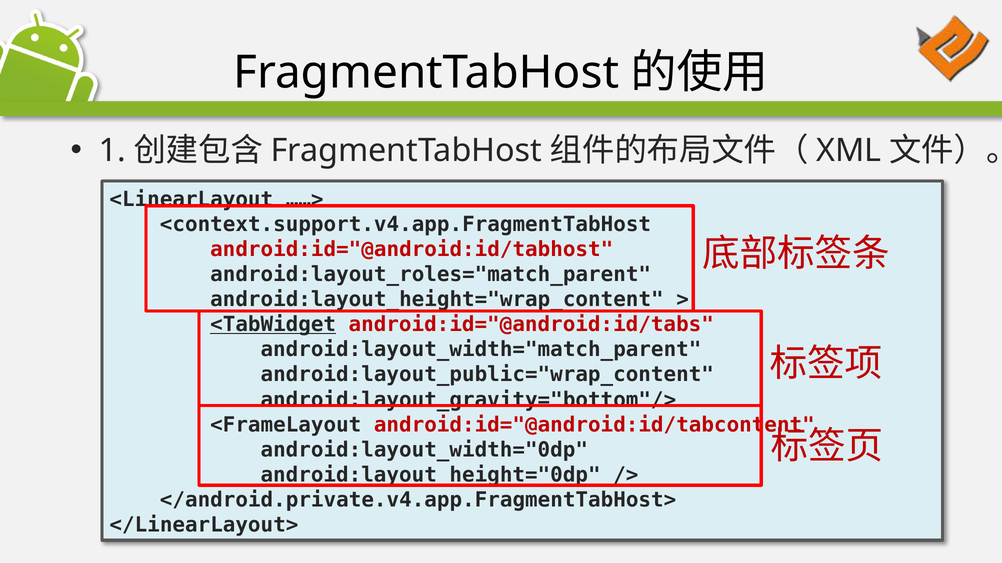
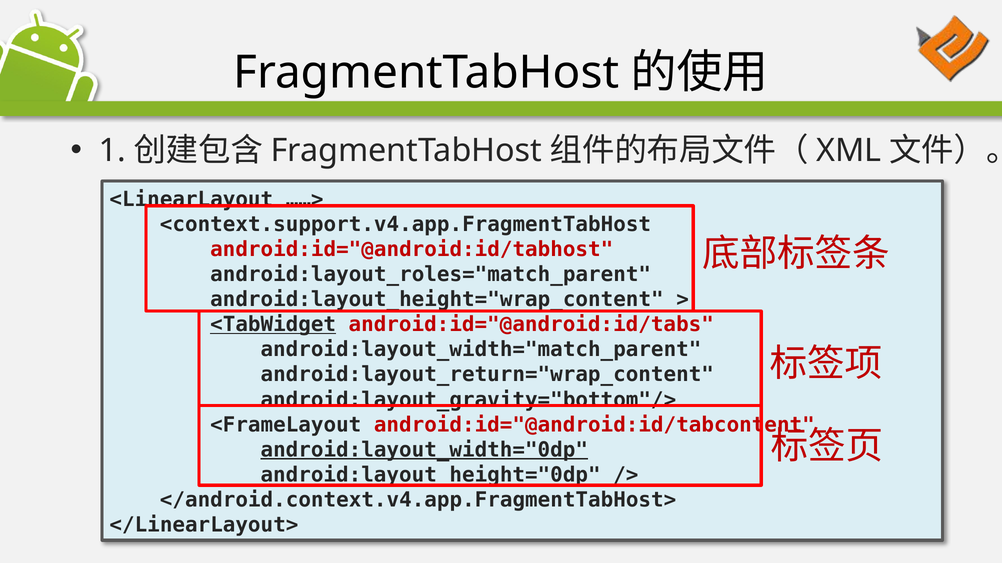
android:layout_public="wrap_content: android:layout_public="wrap_content -> android:layout_return="wrap_content (487, 375)
android:layout_width="0dp underline: none -> present (424, 450)
</android.private.v4.app.FragmentTabHost>: </android.private.v4.app.FragmentTabHost> -> </android.context.v4.app.FragmentTabHost> (418, 500)
